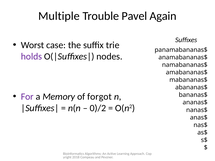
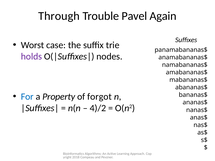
Multiple: Multiple -> Through (59, 16)
For colour: purple -> blue (27, 97)
Memory: Memory -> Property (59, 97)
0)/2: 0)/2 -> 4)/2 (98, 108)
